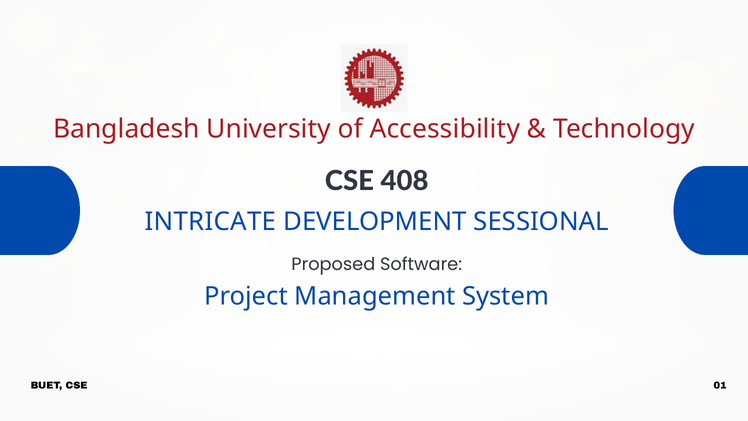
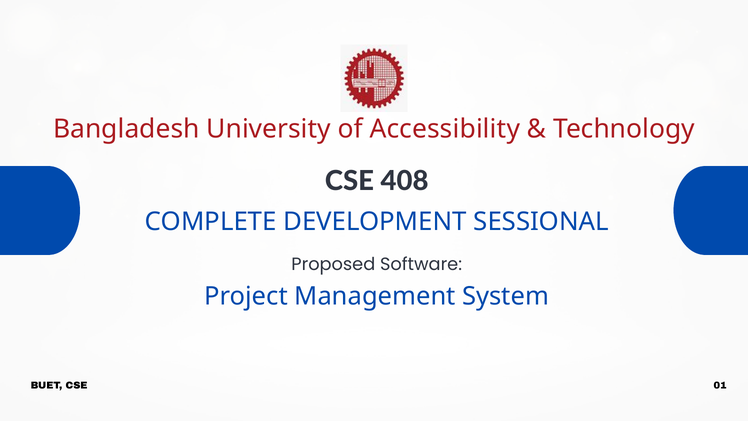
INTRICATE: INTRICATE -> COMPLETE (211, 222)
